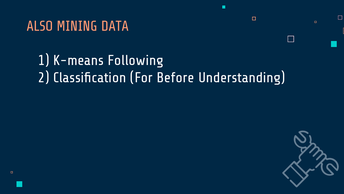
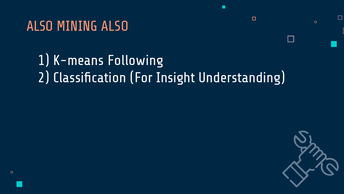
MINING DATA: DATA -> ALSO (115, 26)
Before: Before -> Insight (176, 77)
